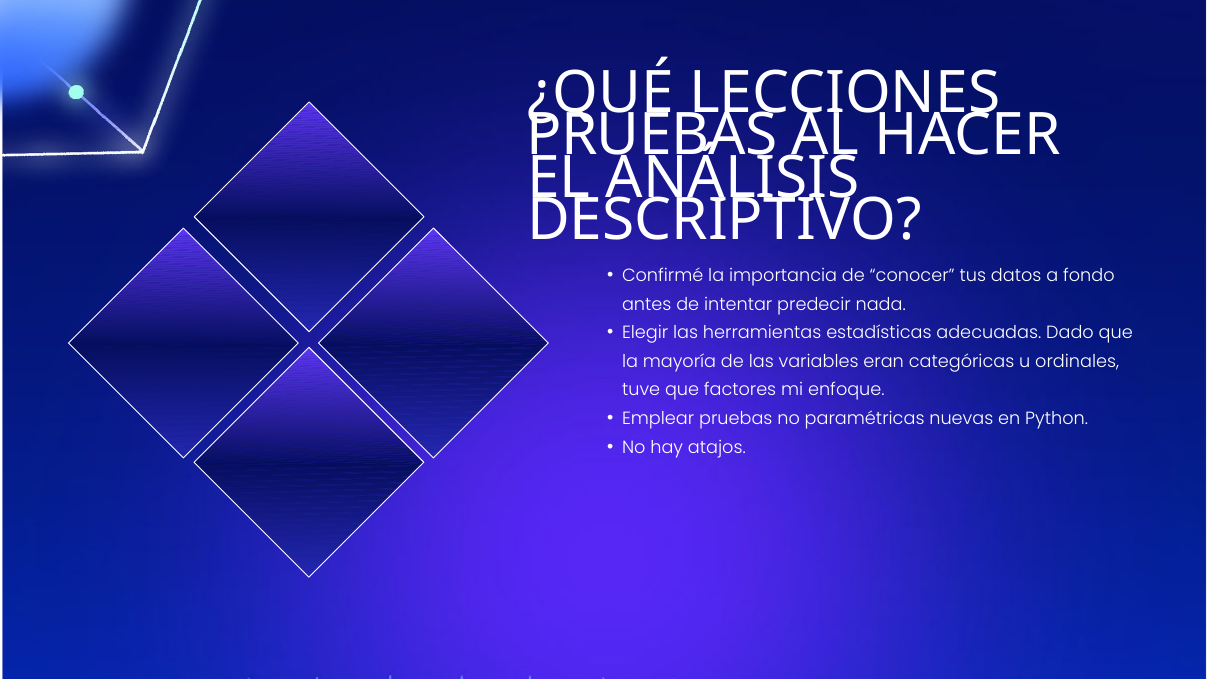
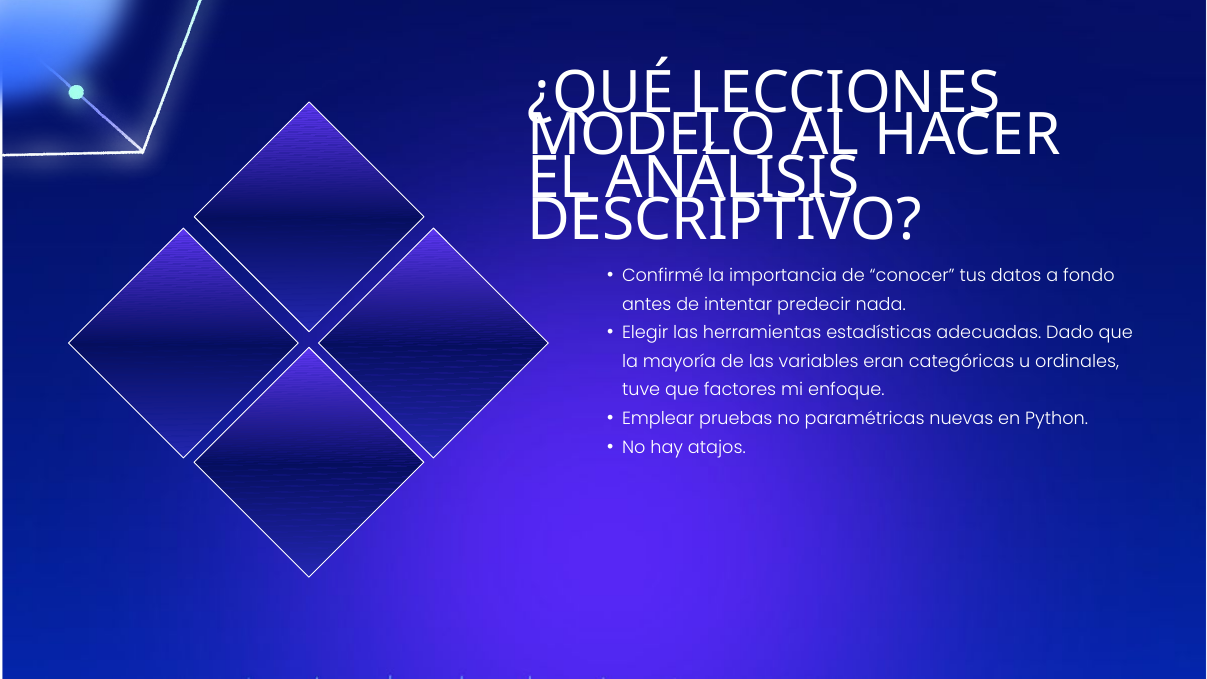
PRUEBAS: PRUEBAS -> MODELO (652, 136)
